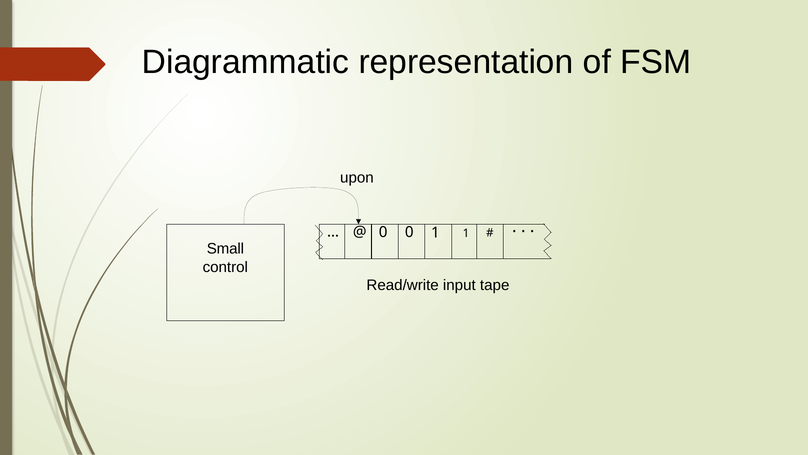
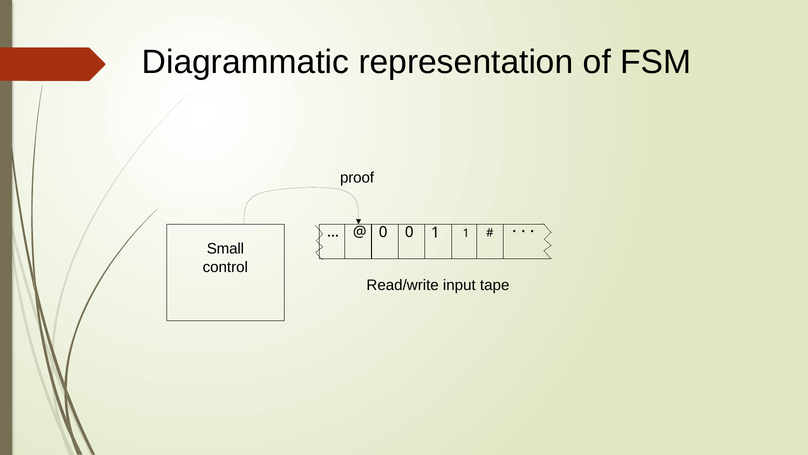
upon: upon -> proof (357, 178)
